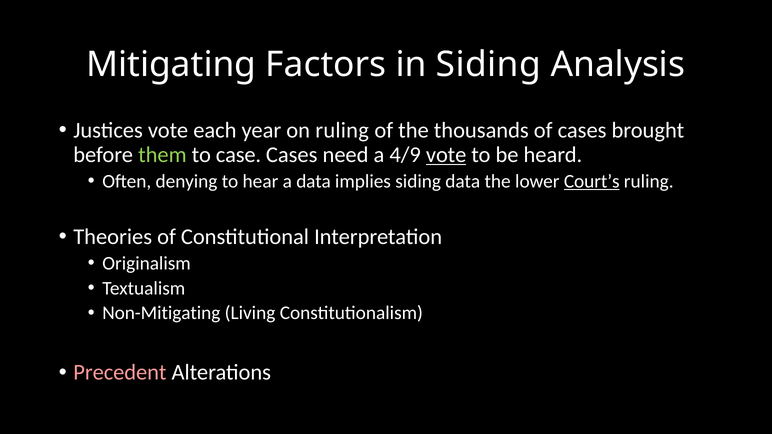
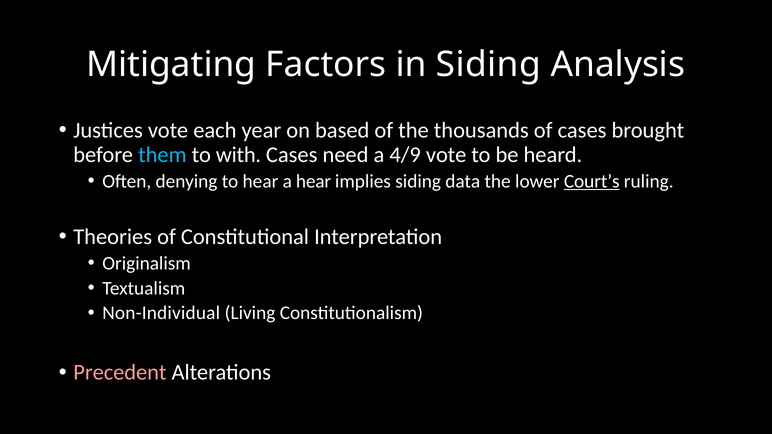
on ruling: ruling -> based (342, 131)
them colour: light green -> light blue (162, 155)
case: case -> with (238, 155)
vote underline: present -> none (446, 155)
a data: data -> hear (314, 181)
Non-Mitigating: Non-Mitigating -> Non-Individual (161, 313)
